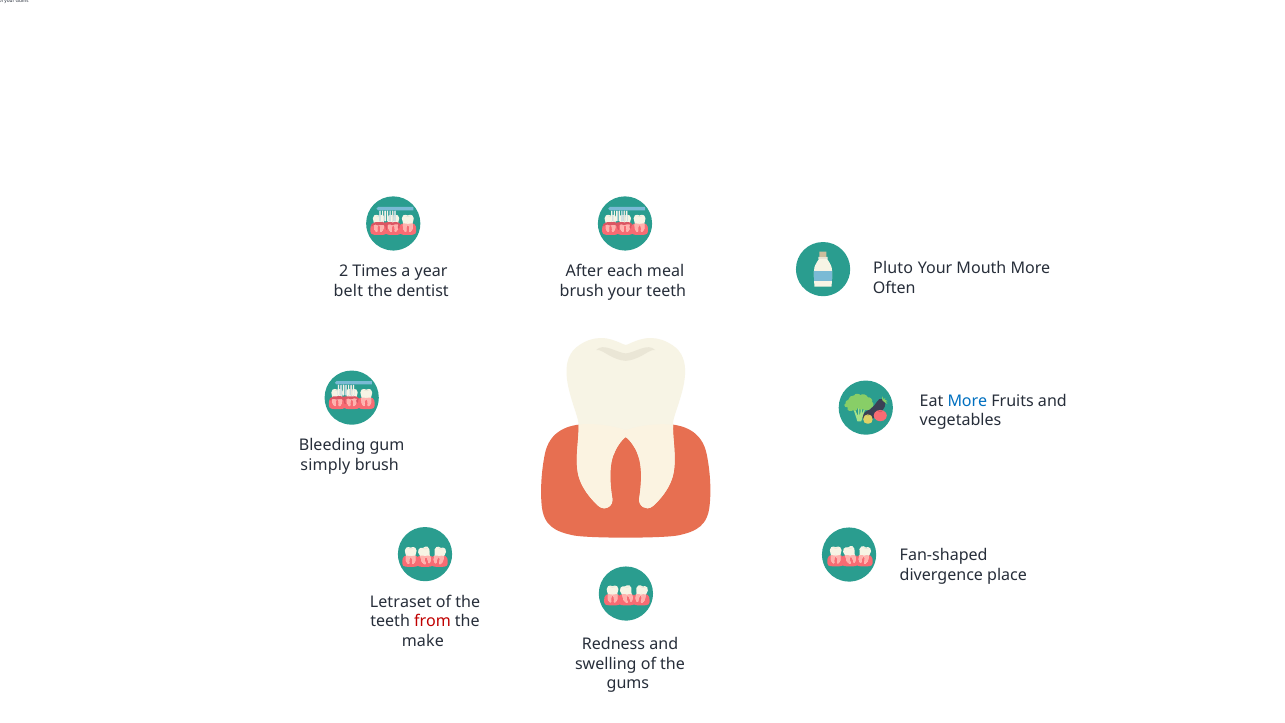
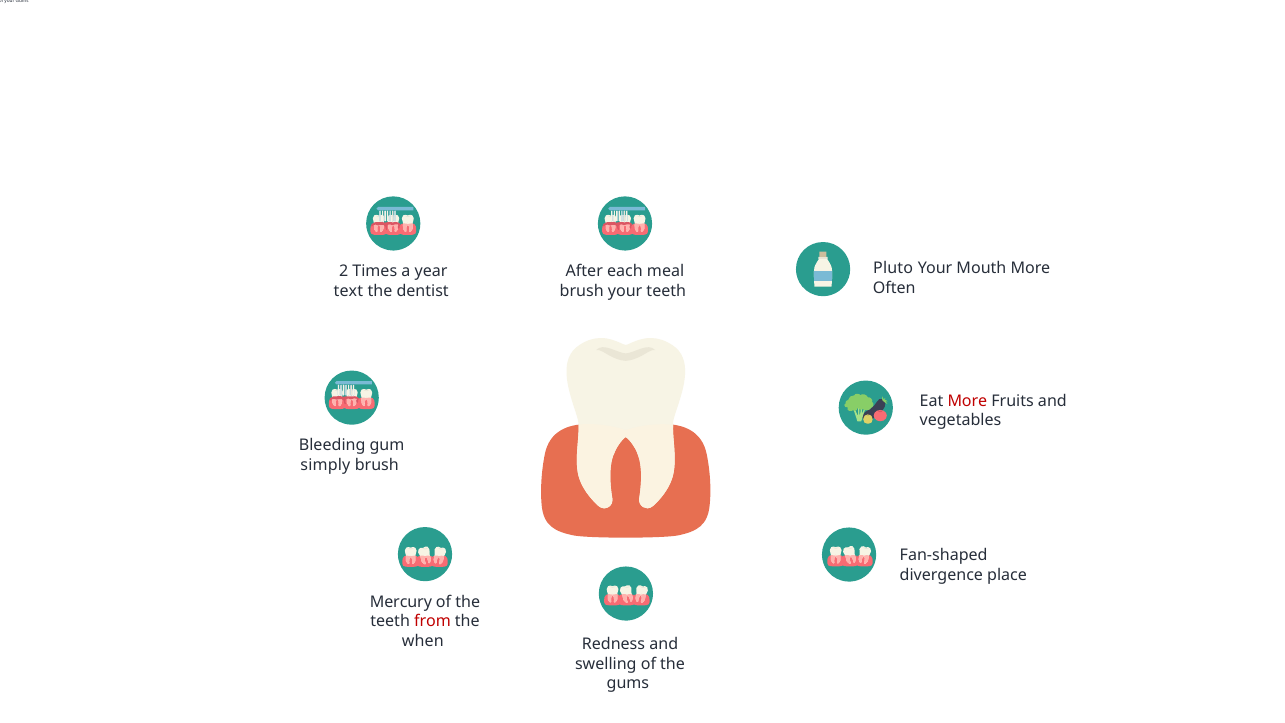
belt: belt -> text (348, 291)
More colour: blue -> red (967, 401)
Letraset: Letraset -> Mercury (401, 602)
make: make -> when (423, 641)
